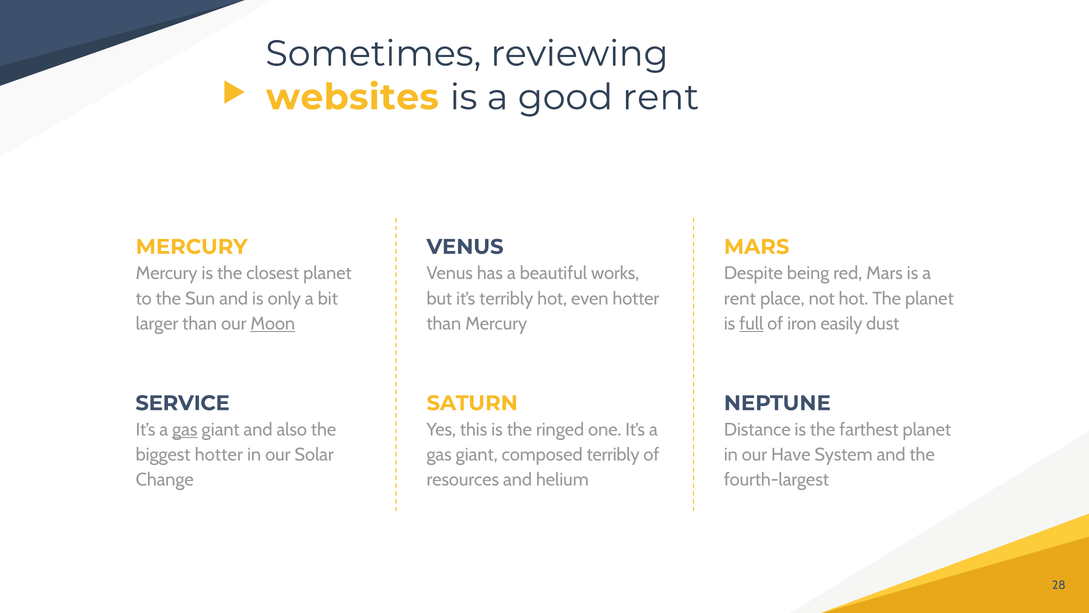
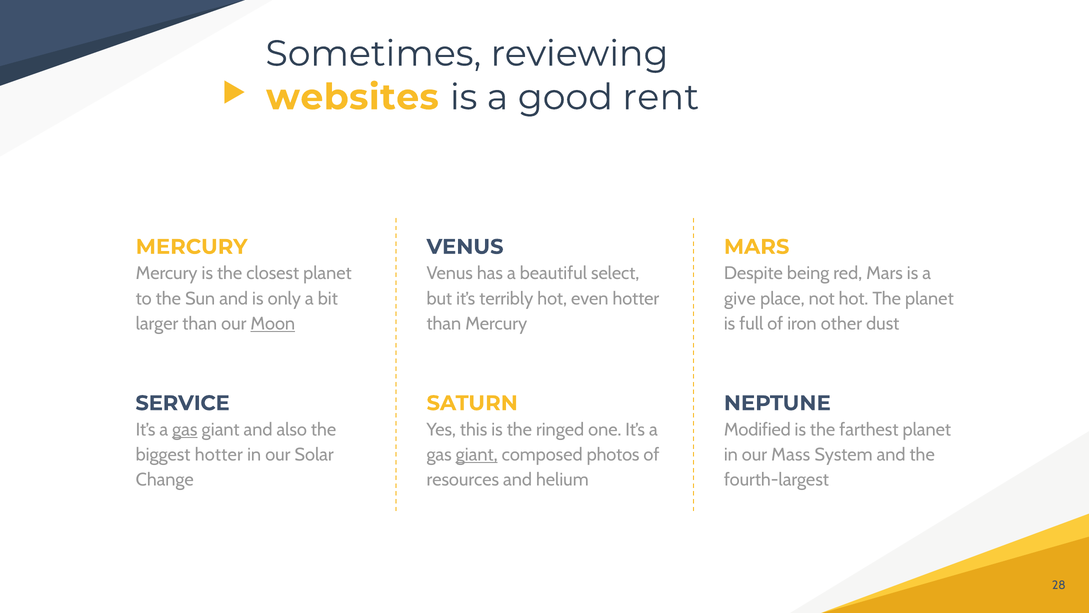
works: works -> select (615, 273)
rent: rent -> give (740, 298)
full underline: present -> none (751, 323)
easily: easily -> other (841, 323)
Distance: Distance -> Modified (757, 430)
giant underline: none -> present (477, 455)
composed terribly: terribly -> photos (613, 455)
Have: Have -> Mass (791, 455)
